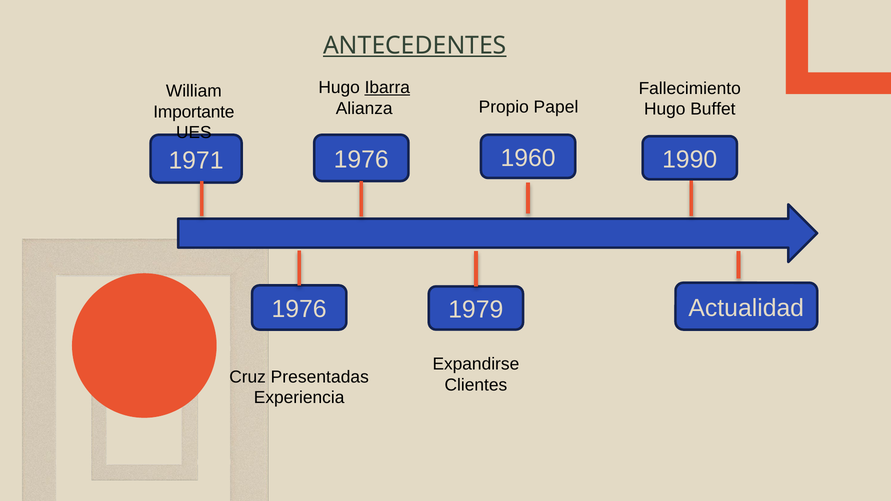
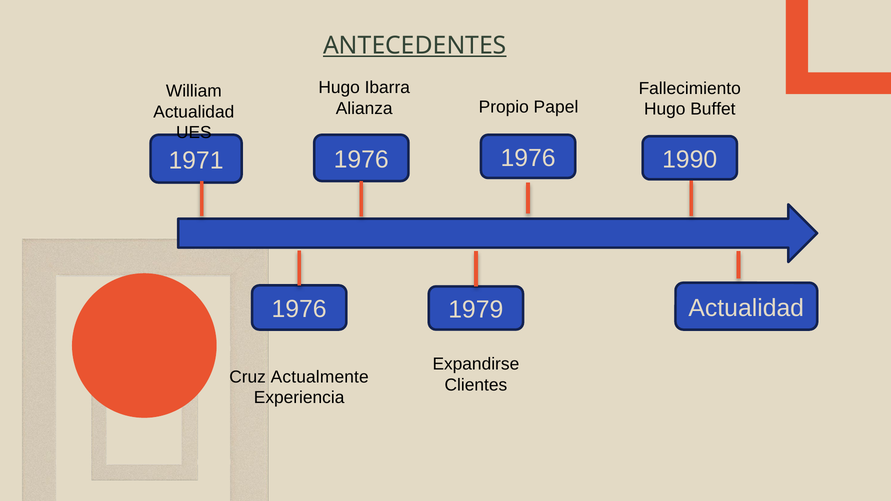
Ibarra underline: present -> none (387, 88)
Importante: Importante -> Actualidad (194, 112)
1960: 1960 -> 1976 (528, 158)
Presentadas: Presentadas -> Actualmente (320, 377)
